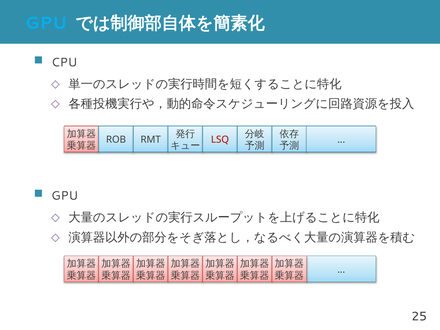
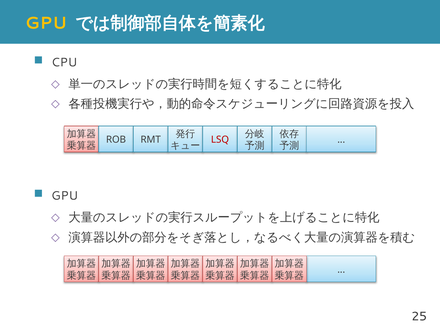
GPU colour: light blue -> yellow (46, 23)
